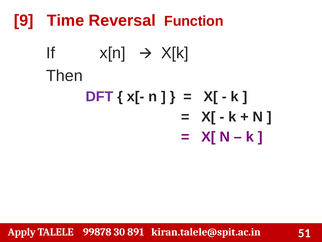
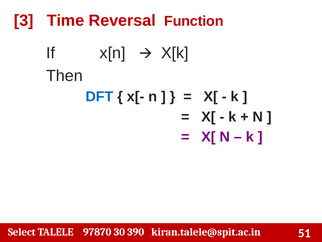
9: 9 -> 3 (24, 20)
DFT colour: purple -> blue (99, 97)
Apply: Apply -> Select (22, 232)
99878: 99878 -> 97870 (97, 232)
891: 891 -> 390 (136, 232)
